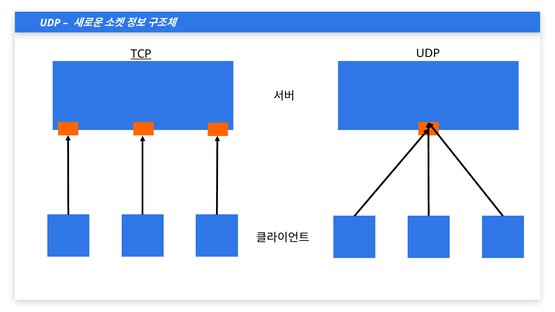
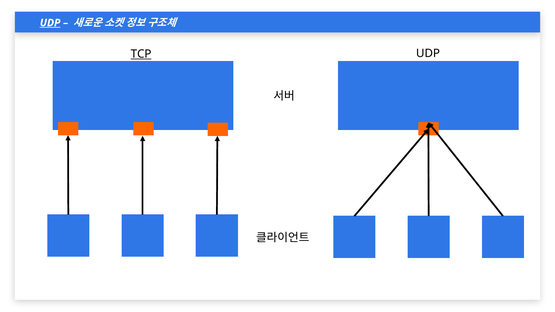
UDP underline: none -> present (50, 23)
